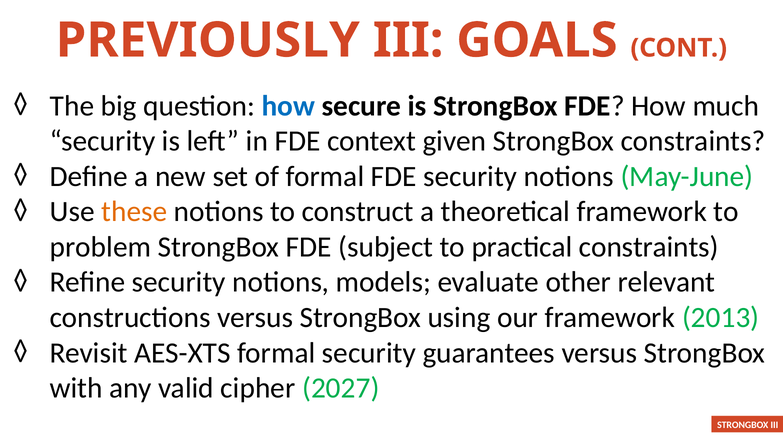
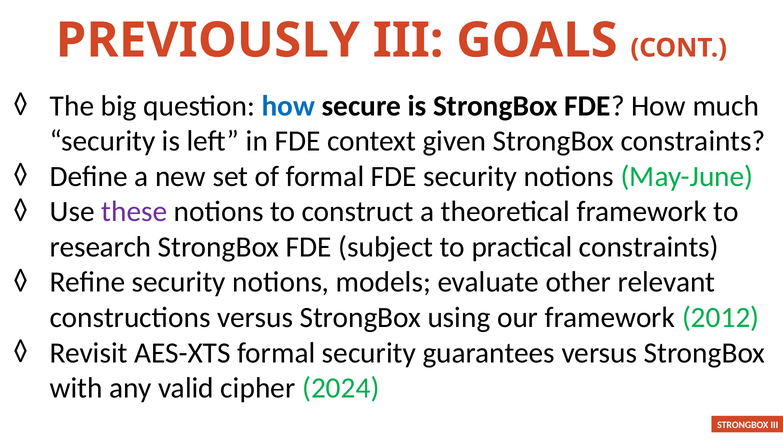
these colour: orange -> purple (134, 211)
problem: problem -> research (101, 247)
2013: 2013 -> 2012 (721, 317)
2027: 2027 -> 2024 (341, 388)
